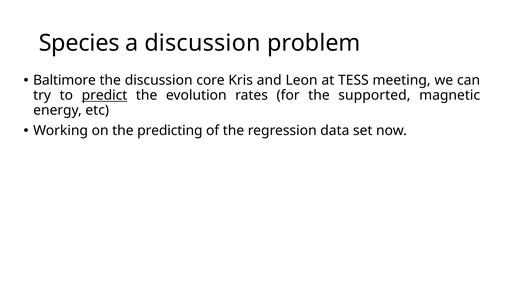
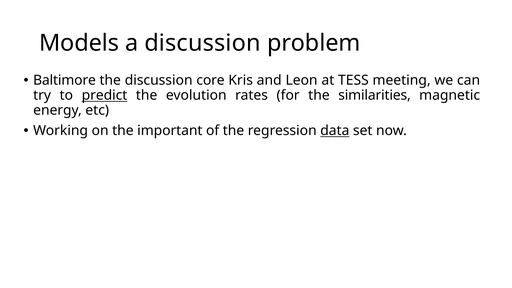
Species: Species -> Models (79, 43)
supported: supported -> similarities (375, 95)
predicting: predicting -> important (170, 131)
data underline: none -> present (335, 131)
